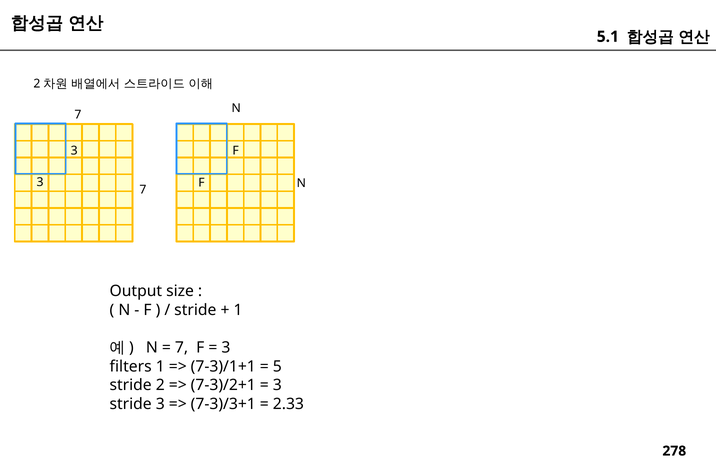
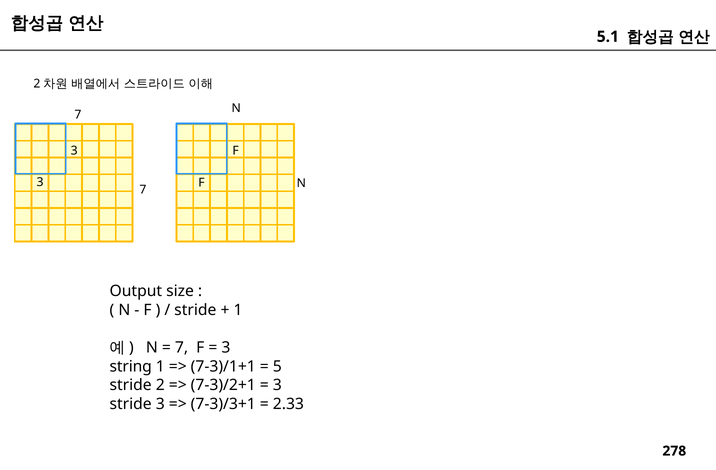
filters: filters -> string (131, 367)
